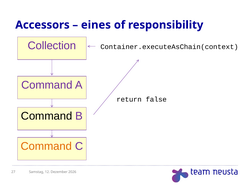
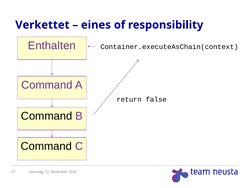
Accessors: Accessors -> Verkettet (42, 25)
Collection: Collection -> Enthalten (52, 46)
Command colour: orange -> black (46, 146)
